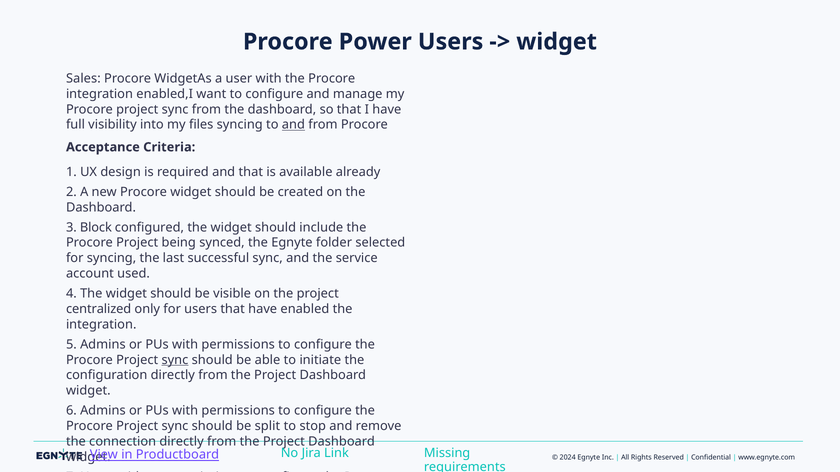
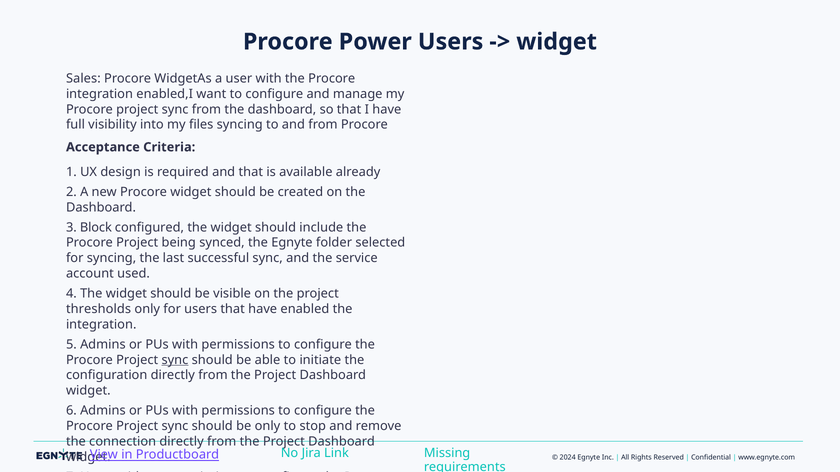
and underline: present -> none (293, 125)
centralized: centralized -> thresholds (99, 309)
be split: split -> only (267, 427)
